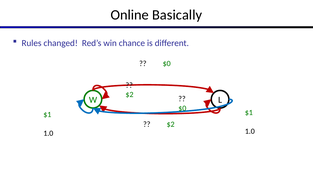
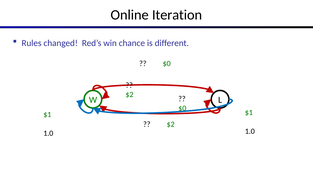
Basically: Basically -> Iteration (177, 15)
